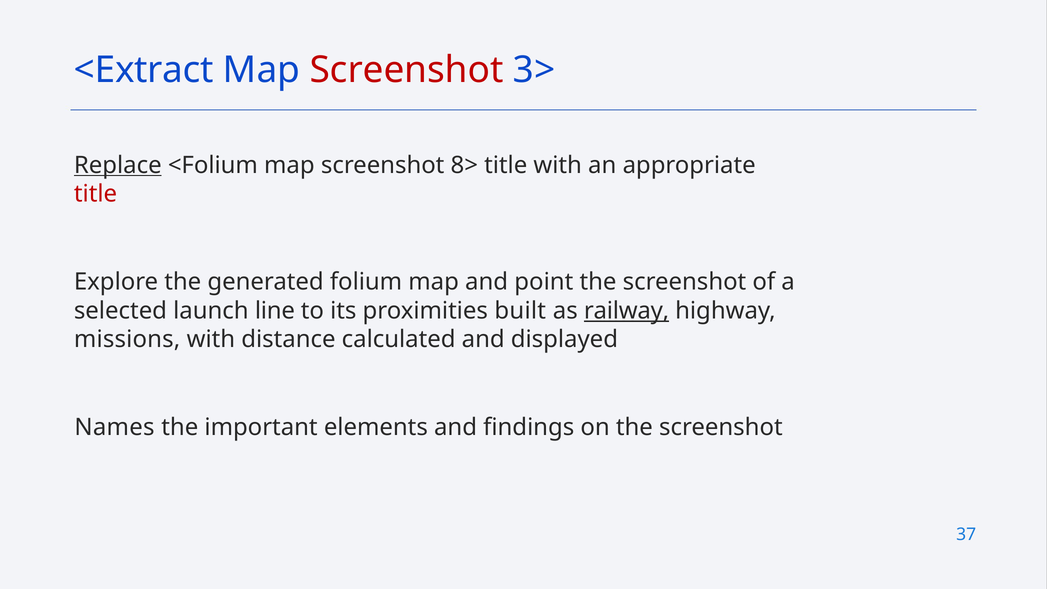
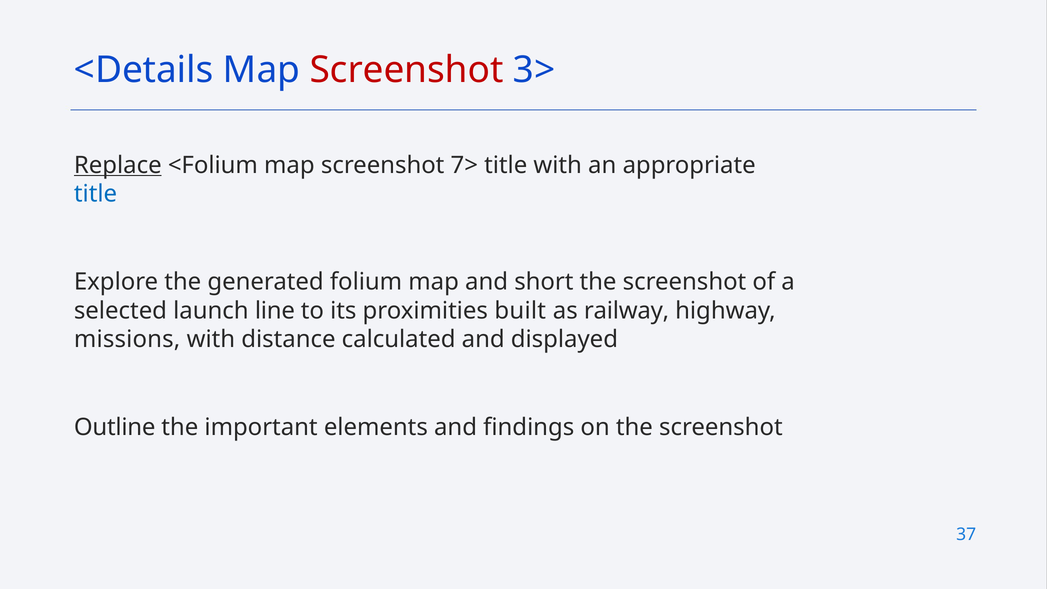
<Extract: <Extract -> <Details (144, 70)
8>: 8> -> 7> (464, 165)
title colour: red -> blue (96, 194)
point: point -> short (544, 282)
railway underline: present -> none (627, 311)
Names: Names -> Outline (115, 427)
